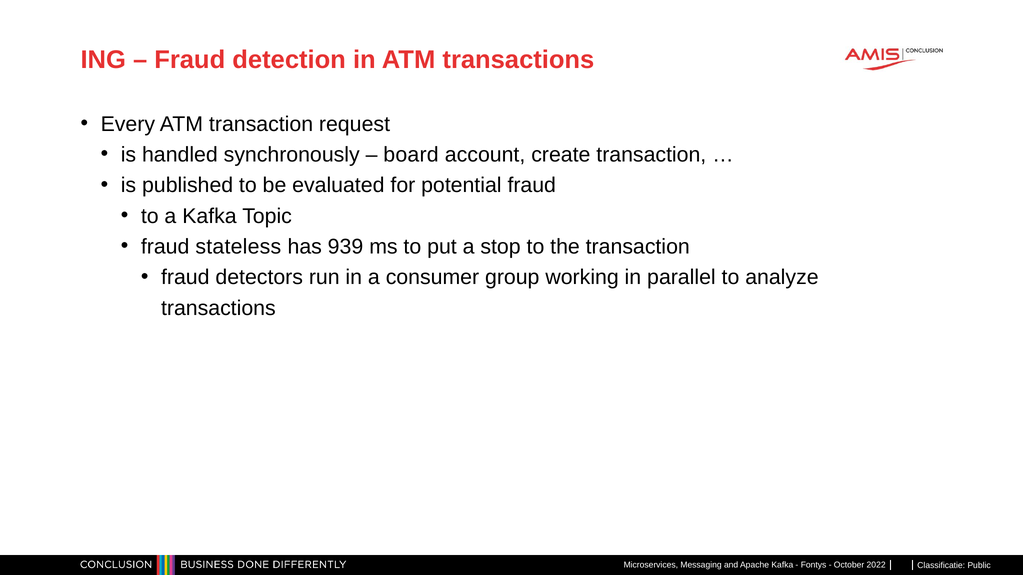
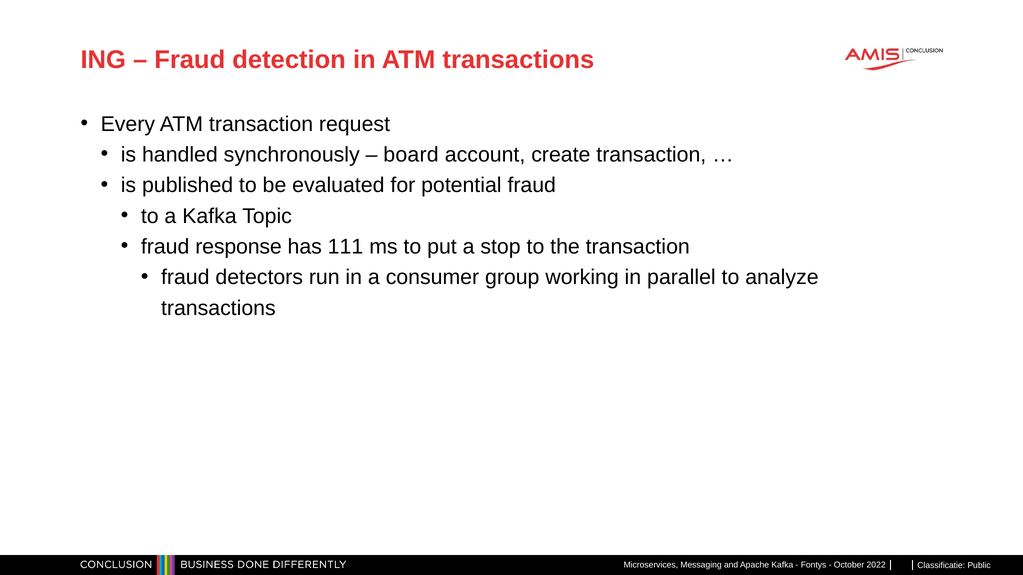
stateless: stateless -> response (239, 247)
939: 939 -> 111 (345, 247)
